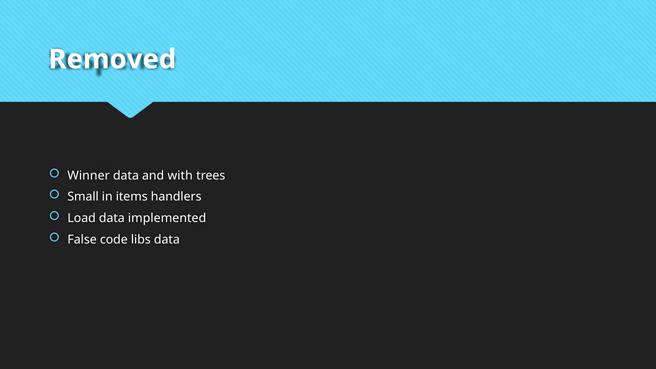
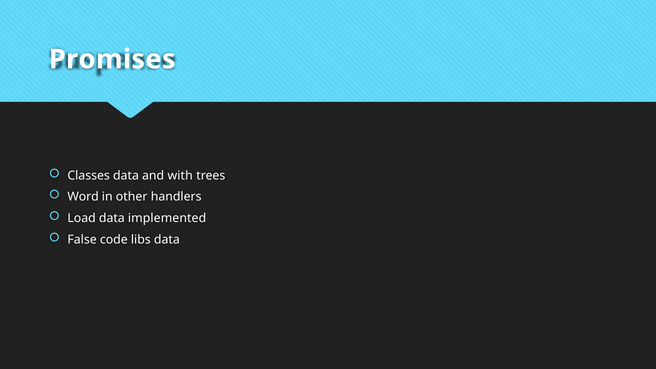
Removed: Removed -> Promises (112, 59)
Winner: Winner -> Classes (89, 176)
Small: Small -> Word (83, 197)
items: items -> other (132, 197)
